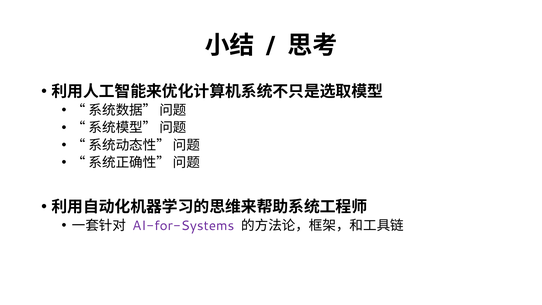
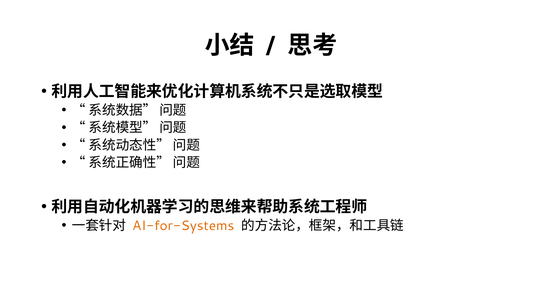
AI-for-Systems colour: purple -> orange (183, 226)
